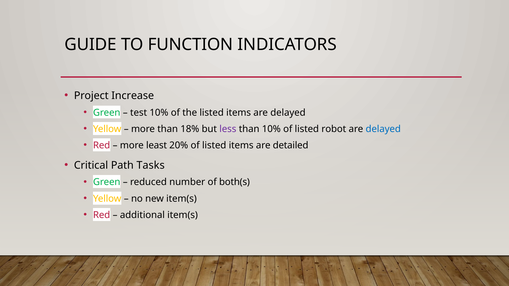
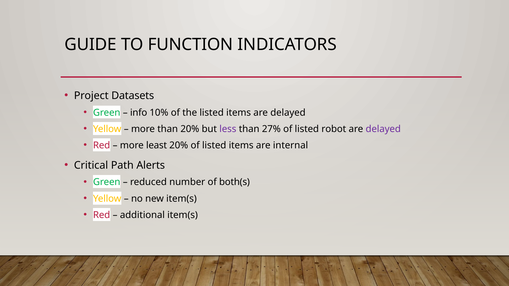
Increase: Increase -> Datasets (133, 96)
test: test -> info (139, 113)
than 18%: 18% -> 20% (190, 129)
than 10%: 10% -> 27% (271, 129)
delayed colour: blue -> purple (383, 129)
detailed: detailed -> internal (291, 145)
Tasks: Tasks -> Alerts (151, 165)
